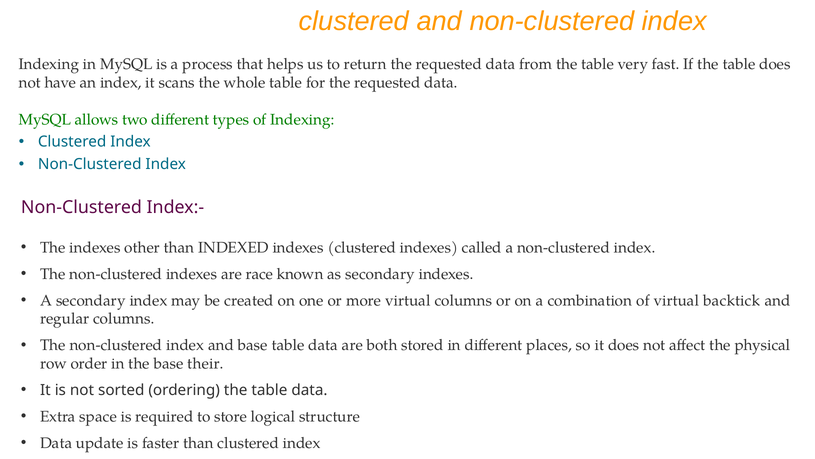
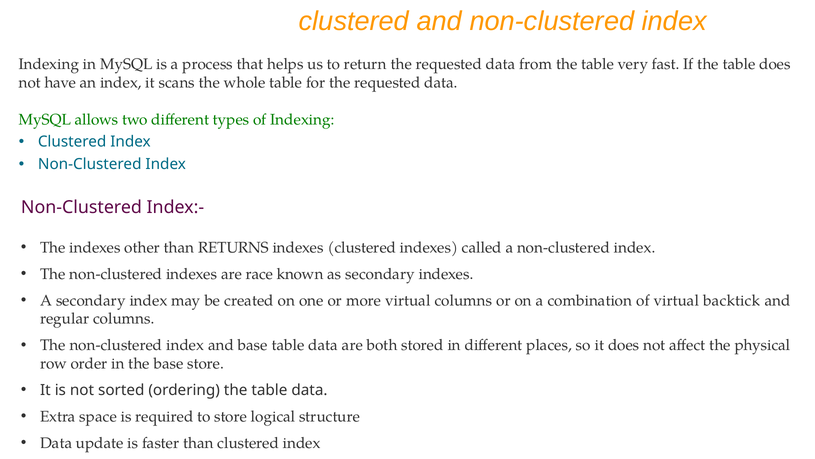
INDEXED: INDEXED -> RETURNS (234, 247)
base their: their -> store (206, 363)
